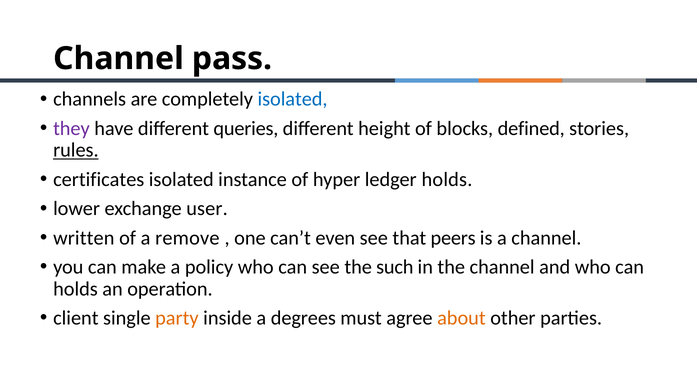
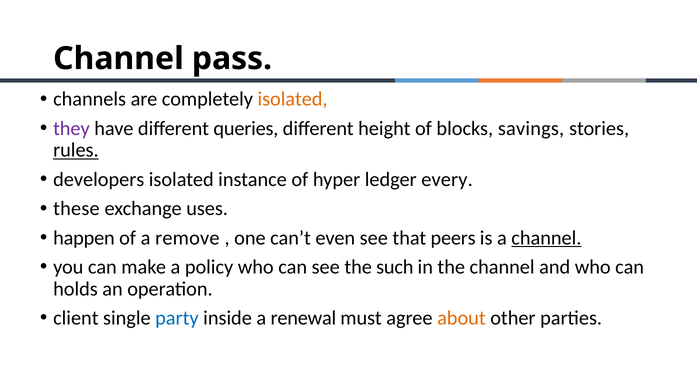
isolated colour: blue -> orange (293, 99)
defined: defined -> savings (531, 128)
certificates: certificates -> developers (99, 179)
ledger holds: holds -> every (447, 179)
lower: lower -> these (76, 209)
user: user -> uses (207, 209)
written: written -> happen (84, 238)
channel underline: none -> present (546, 238)
party colour: orange -> blue (177, 318)
degrees: degrees -> renewal (303, 318)
